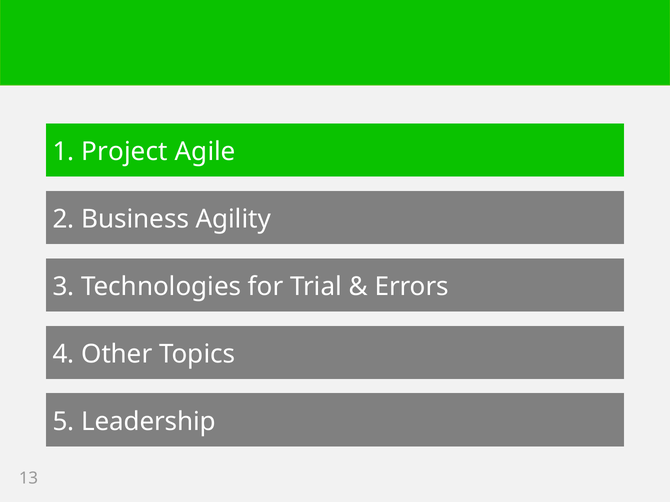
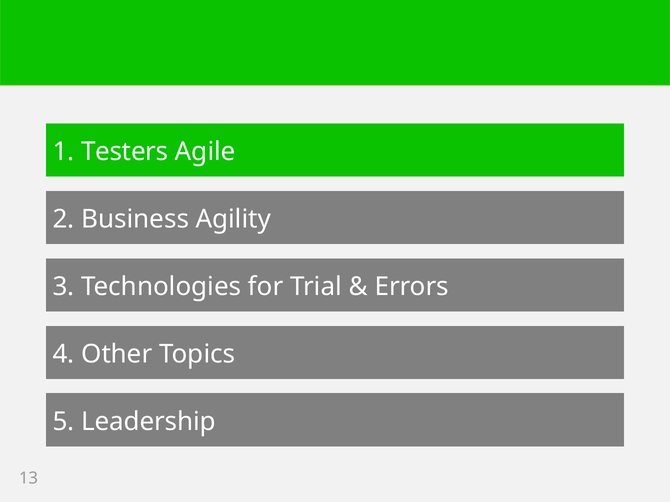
Project: Project -> Testers (125, 152)
